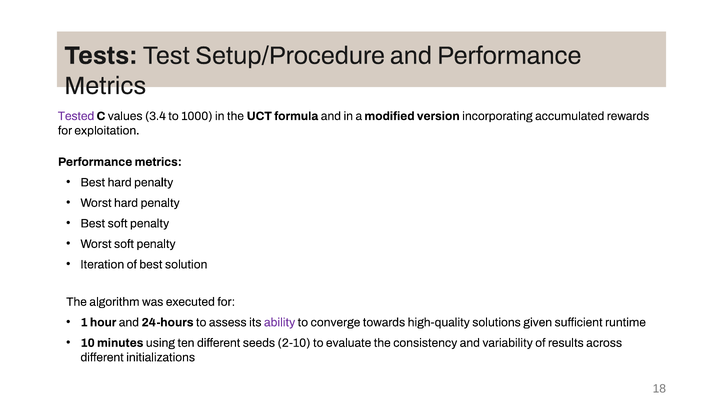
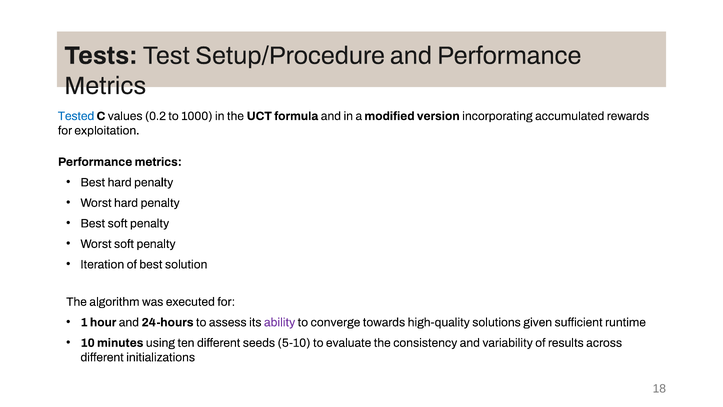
Tested colour: purple -> blue (76, 116)
3.4: 3.4 -> 0.2 (155, 116)
2-10: 2-10 -> 5-10 (294, 343)
